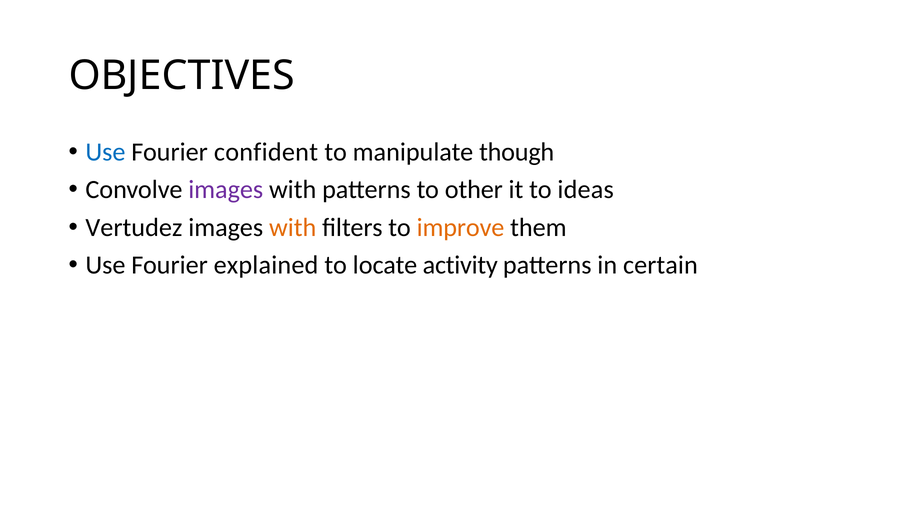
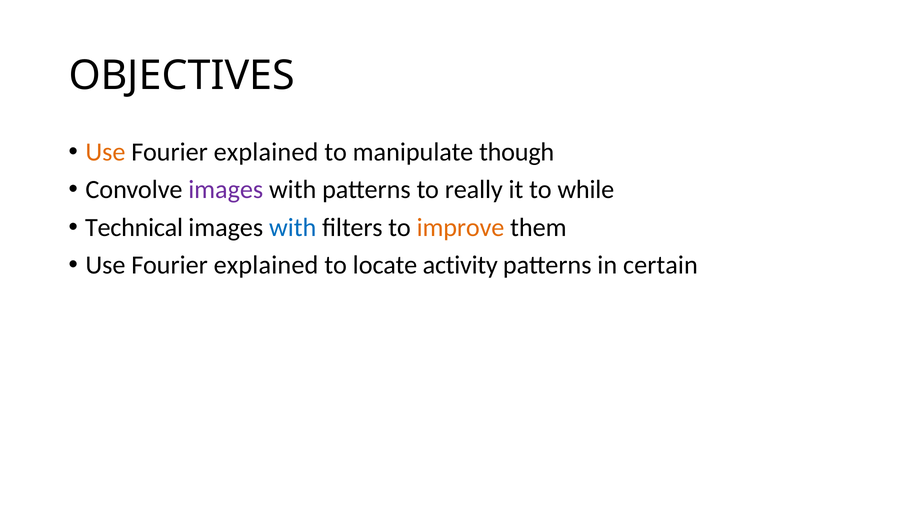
Use colour: blue -> orange (105, 152)
confident: confident -> explained (266, 152)
other: other -> really (474, 190)
ideas: ideas -> while (586, 190)
Vertudez: Vertudez -> Technical (134, 227)
with colour: orange -> blue (293, 227)
